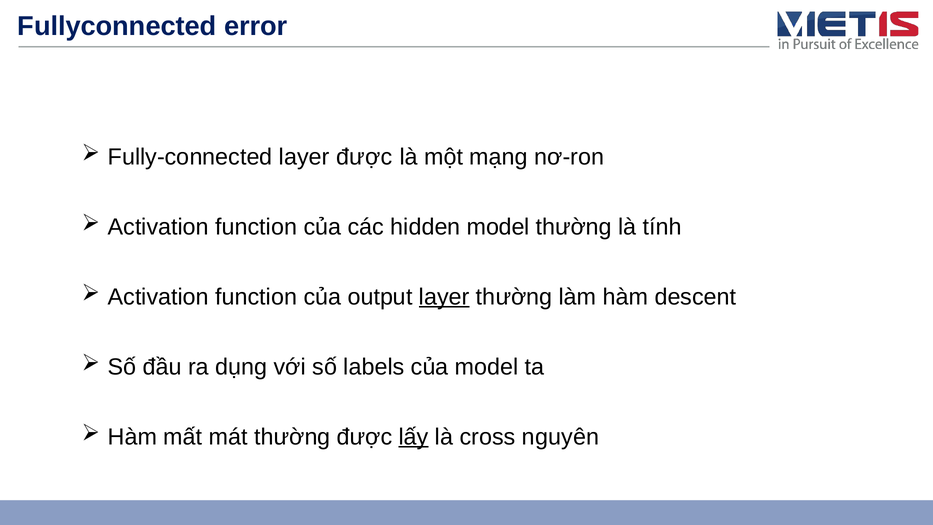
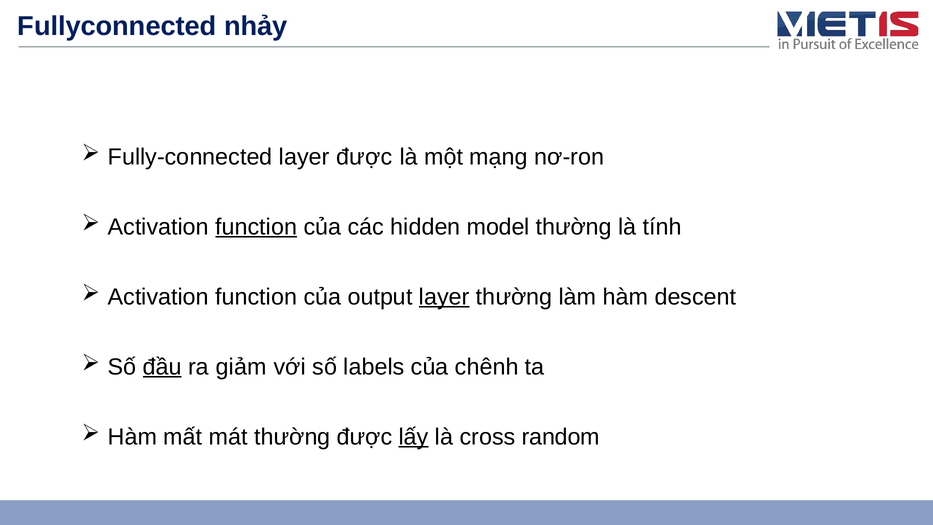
error: error -> nhảy (256, 26)
function underline: none -> present (256, 227)
đầu underline: none -> present (162, 367)
dụng: dụng -> giảm (241, 367)
của model: model -> chênh (487, 367)
nguyên: nguyên -> random (561, 437)
